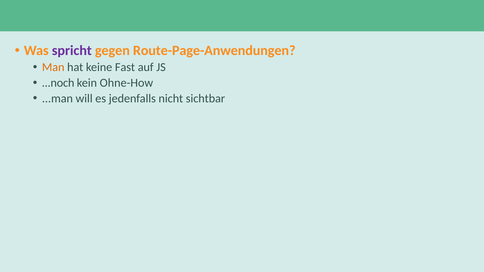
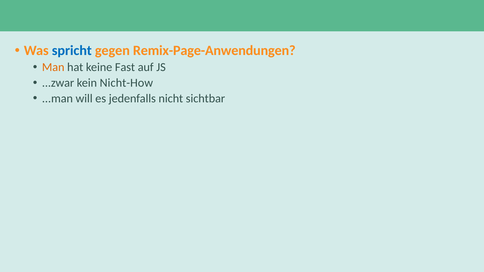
spricht colour: purple -> blue (72, 51)
Route-Page-Anwendungen: Route-Page-Anwendungen -> Remix-Page-Anwendungen (214, 51)
...noch: ...noch -> ...zwar (58, 83)
Ohne-How: Ohne-How -> Nicht-How (126, 83)
